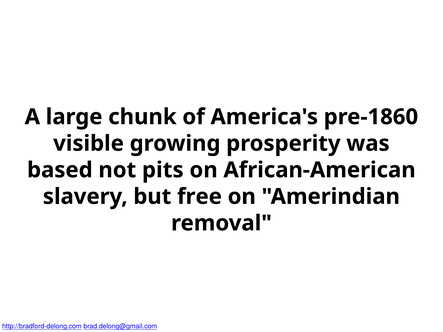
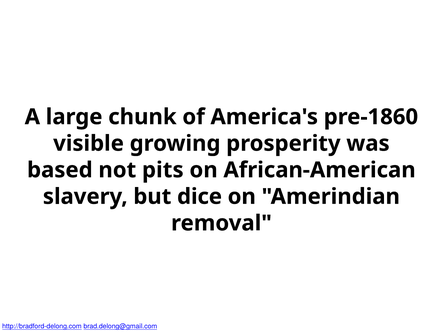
free: free -> dice (200, 197)
